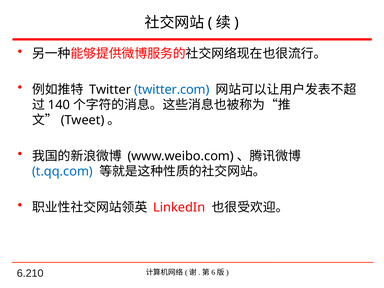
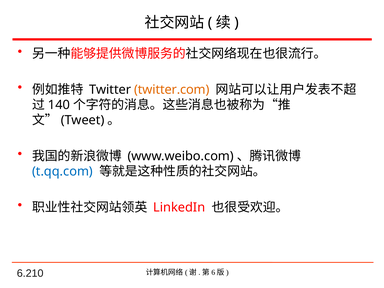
twitter.com colour: blue -> orange (172, 90)
